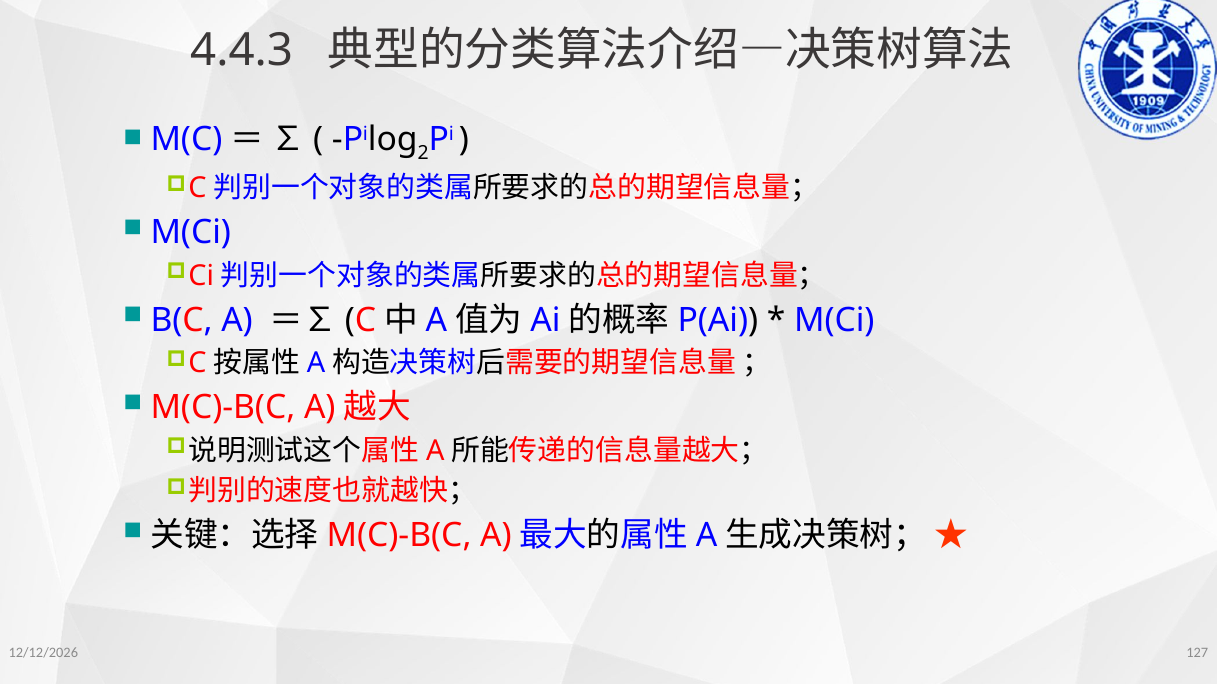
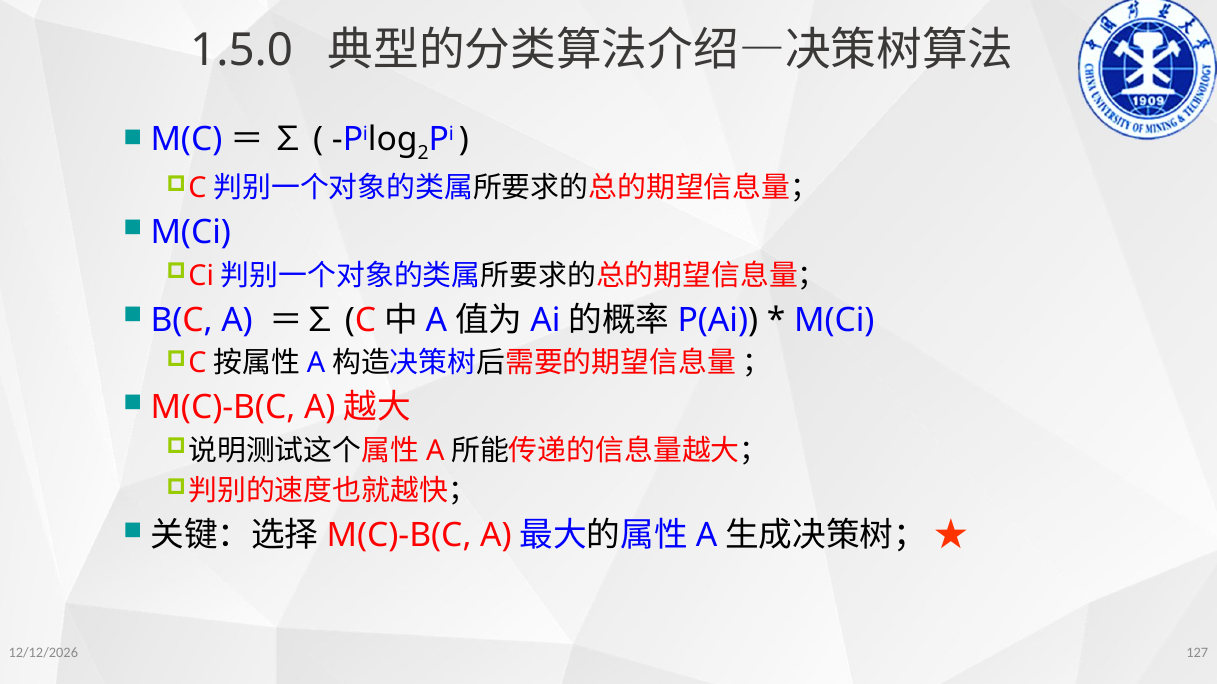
4.4.3: 4.4.3 -> 1.5.0 (242, 50)
